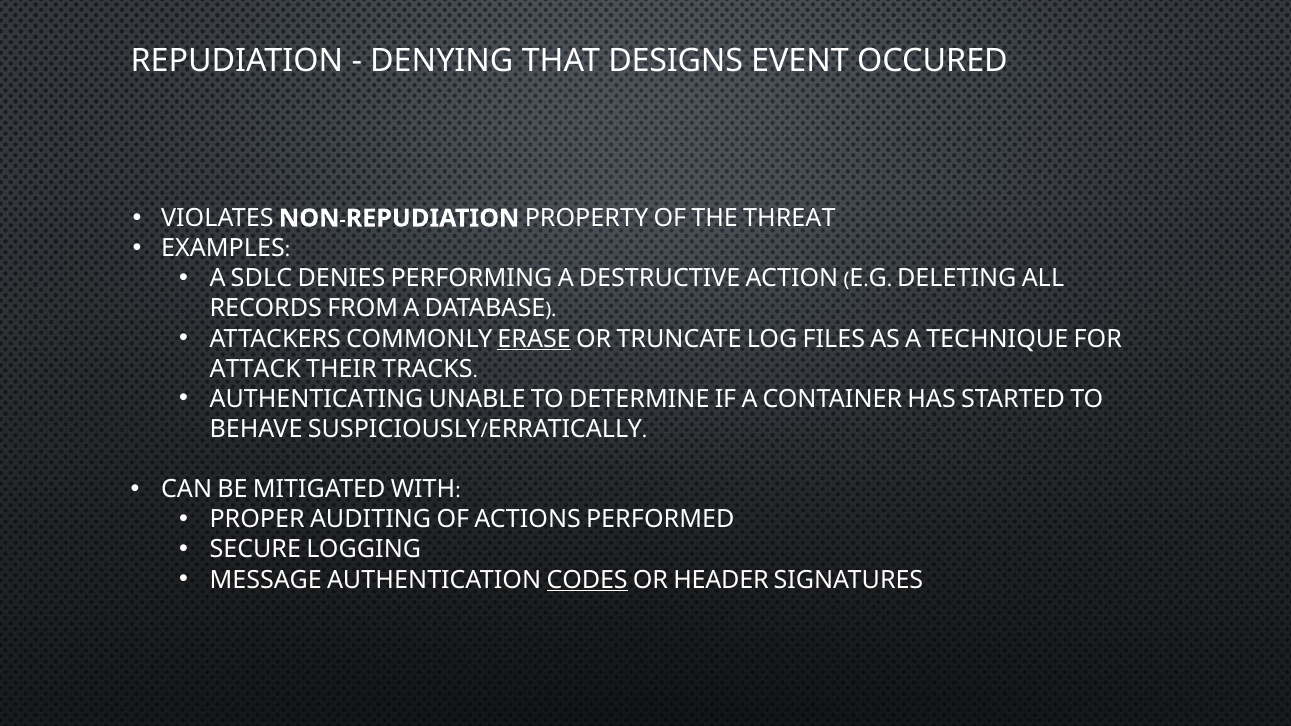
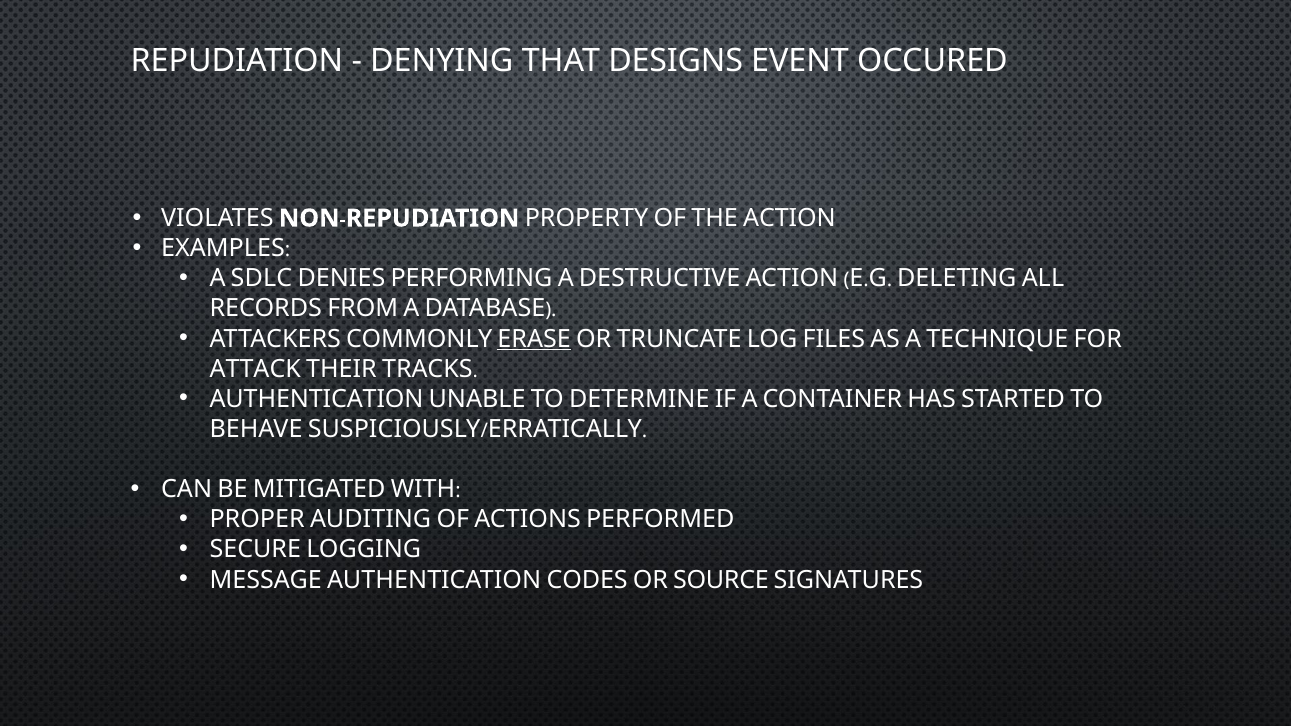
THE THREAT: THREAT -> ACTION (789, 218)
AUTHENTICATING: AUTHENTICATING -> AUTHENTICATION (317, 399)
CODES underline: present -> none (587, 580)
HEADER: HEADER -> SOURCE (721, 580)
